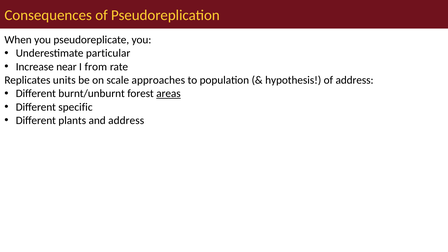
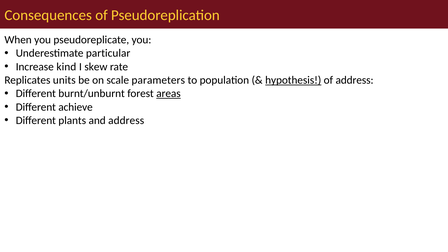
near: near -> kind (66, 67)
from: from -> skew (96, 67)
approaches: approaches -> parameters (158, 80)
hypothesis underline: none -> present (293, 80)
specific: specific -> achieve (76, 107)
